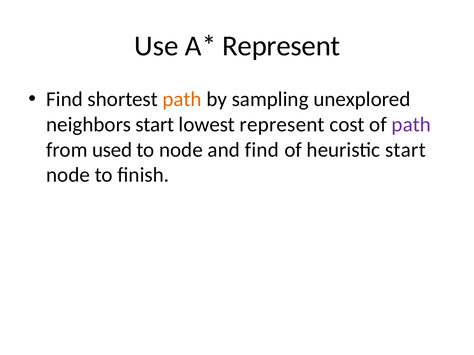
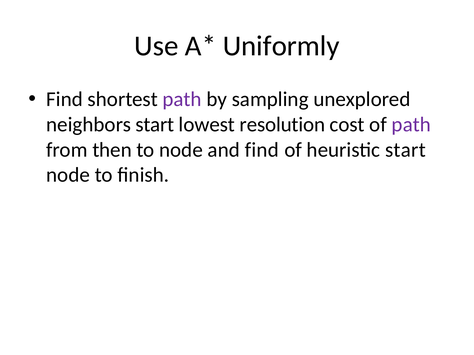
Represent: Represent -> Uniformly (281, 46)
path colour: orange -> purple (182, 99)
lowest represent: represent -> resolution (282, 125)
used: used -> then (112, 150)
